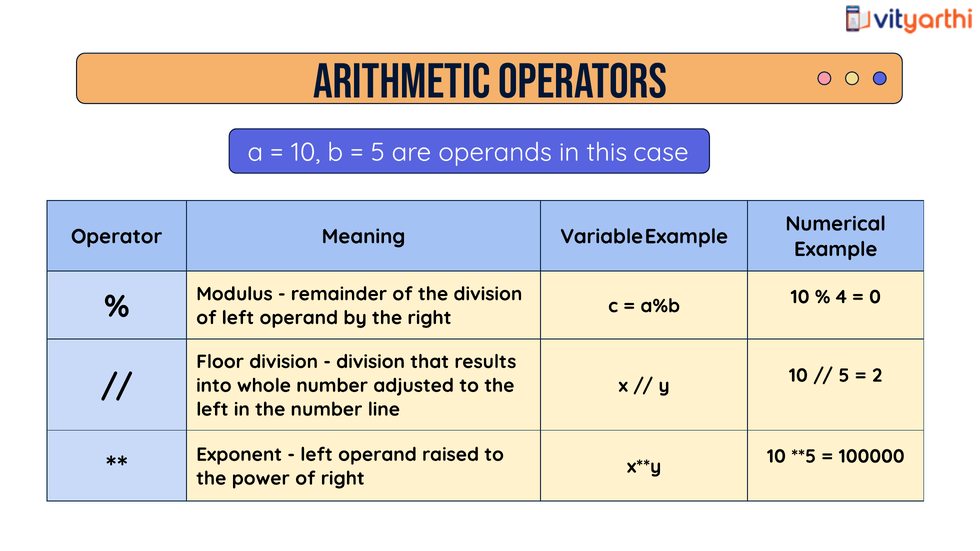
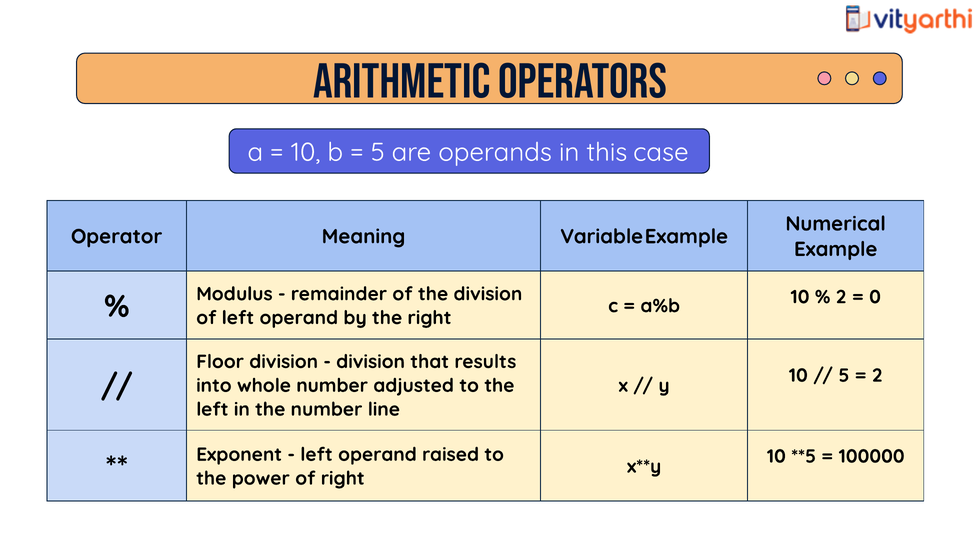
4: 4 -> 2 (841, 297)
